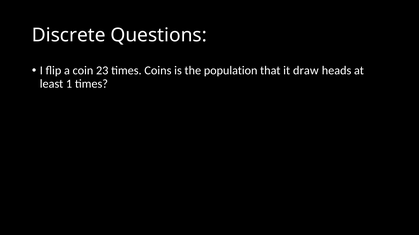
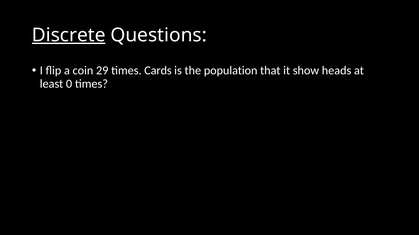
Discrete underline: none -> present (69, 35)
23: 23 -> 29 (102, 71)
Coins: Coins -> Cards (158, 71)
draw: draw -> show (306, 71)
1: 1 -> 0 (69, 84)
